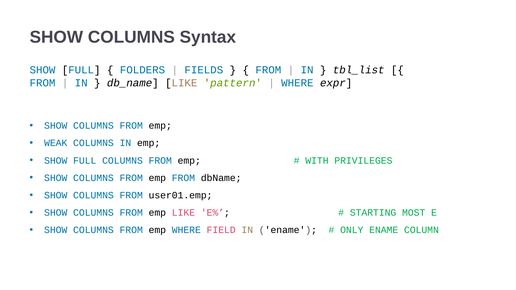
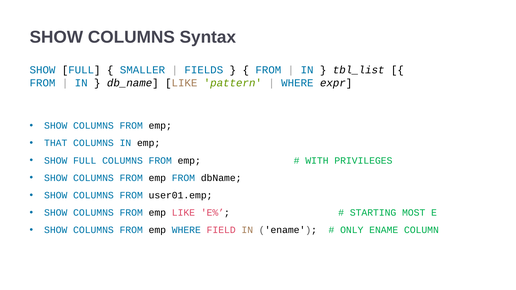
FOLDERS: FOLDERS -> SMALLER (142, 70)
WEAK: WEAK -> THAT (56, 143)
